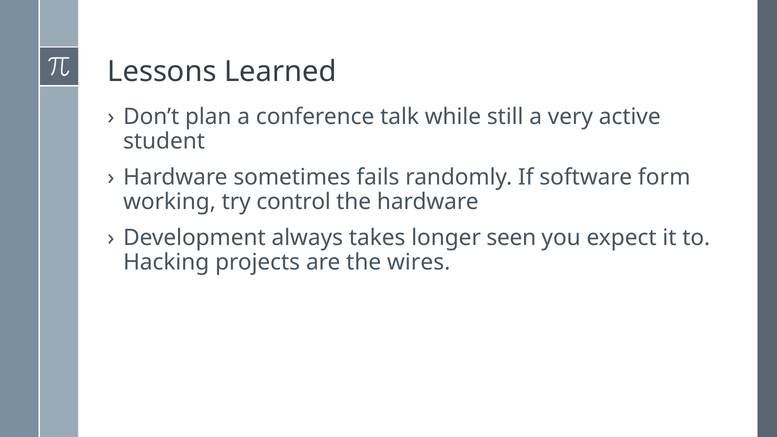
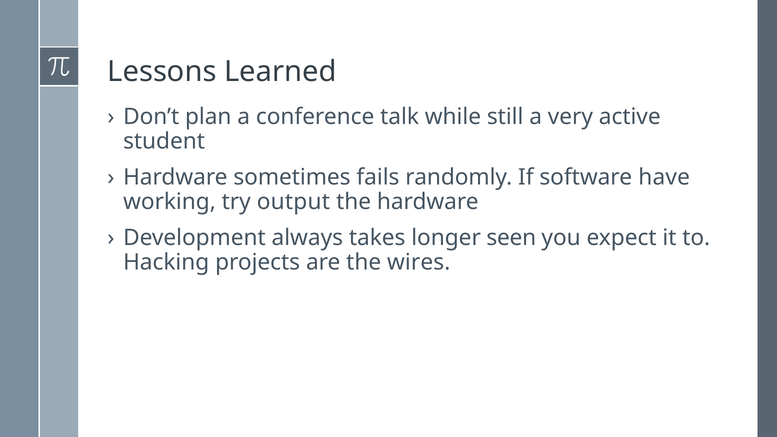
form: form -> have (664, 177)
control: control -> output (293, 202)
